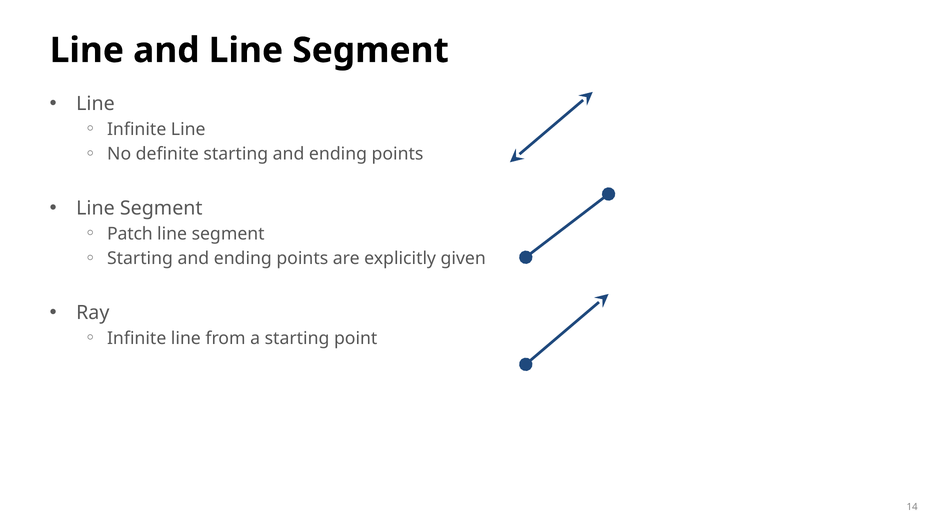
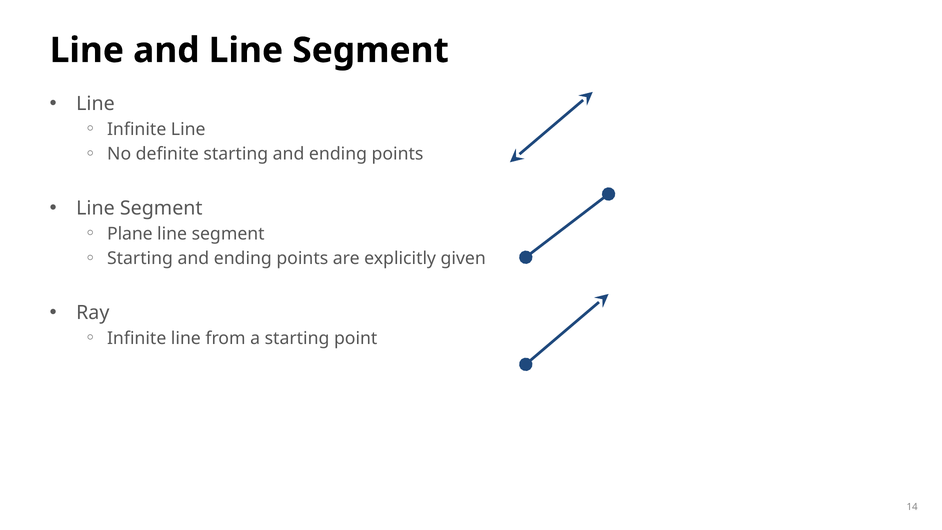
Patch: Patch -> Plane (130, 234)
